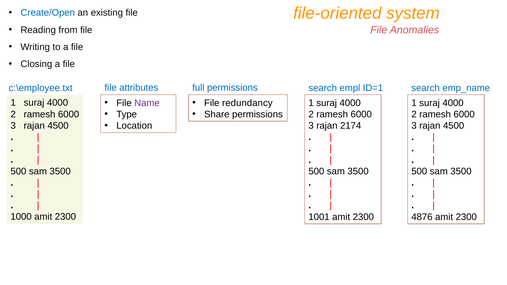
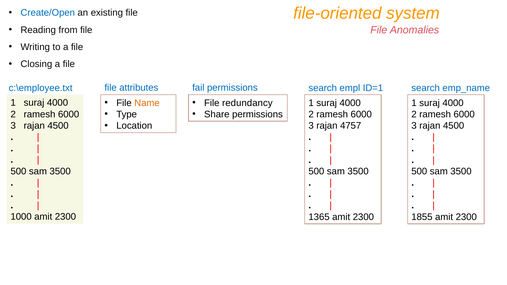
full: full -> fail (198, 88)
Name colour: purple -> orange (147, 103)
2174: 2174 -> 4757 (351, 126)
1001: 1001 -> 1365 (319, 217)
4876: 4876 -> 1855 (422, 217)
